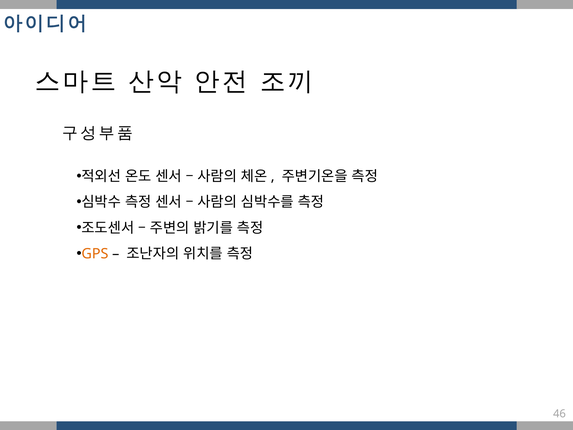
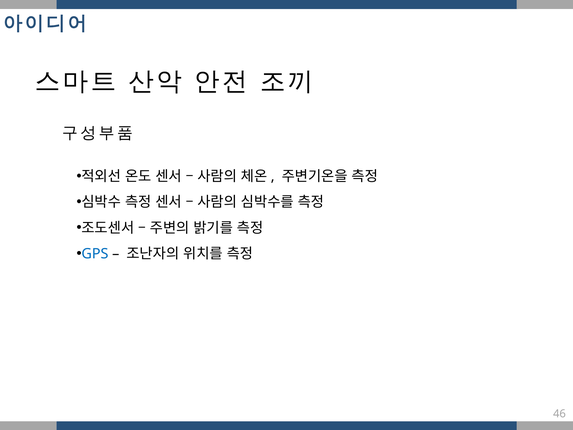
GPS colour: orange -> blue (95, 254)
